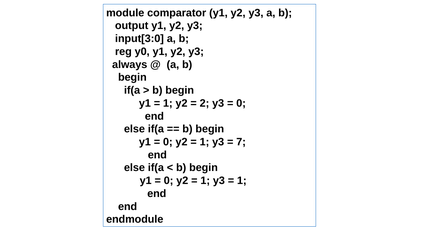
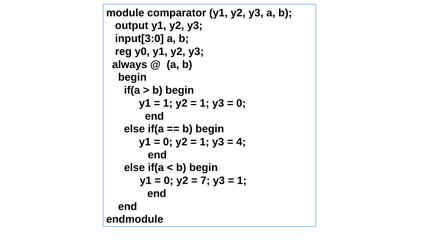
2: 2 -> 1 (204, 103)
7: 7 -> 4 (241, 142)
1: 1 -> 7 (205, 180)
